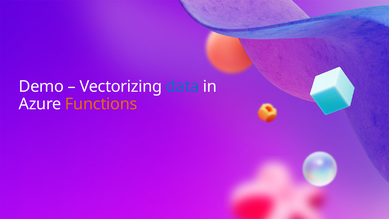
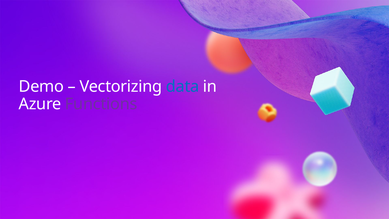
Functions colour: orange -> purple (101, 104)
